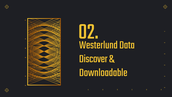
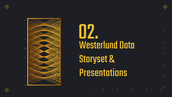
Discover: Discover -> Storyset (93, 58)
Downloadable: Downloadable -> Presentations (103, 72)
